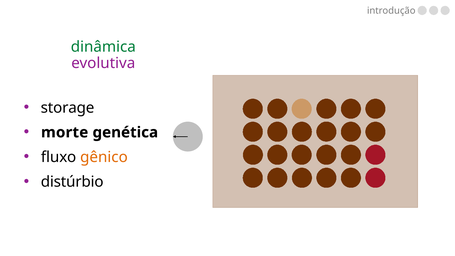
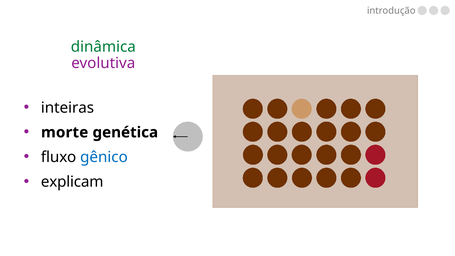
storage: storage -> inteiras (67, 108)
gênico colour: orange -> blue (104, 157)
distúrbio: distúrbio -> explicam (72, 182)
